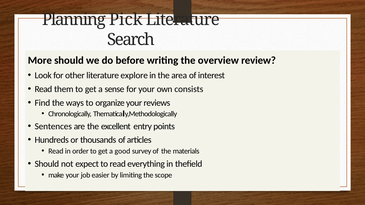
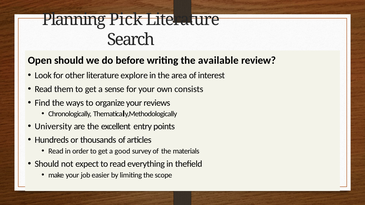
More: More -> Open (40, 61)
overview: overview -> available (218, 61)
Sentences: Sentences -> University (53, 126)
